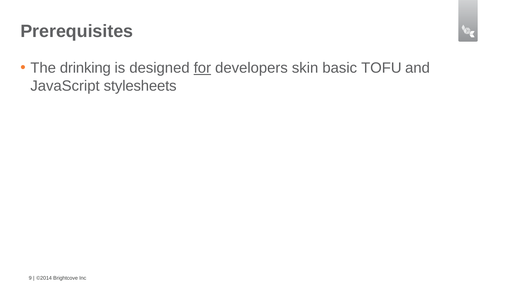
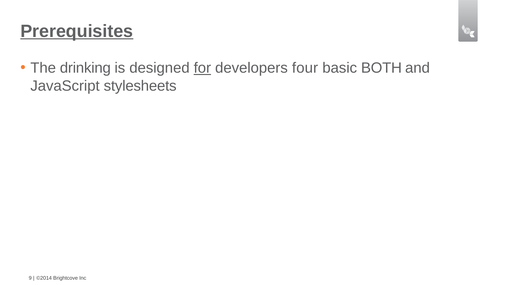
Prerequisites underline: none -> present (77, 31)
skin: skin -> four (305, 68)
TOFU: TOFU -> BOTH (381, 68)
